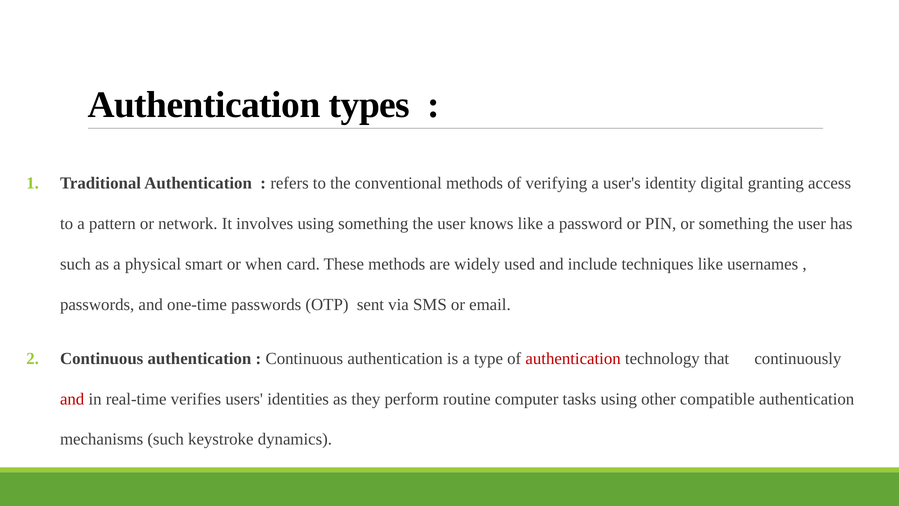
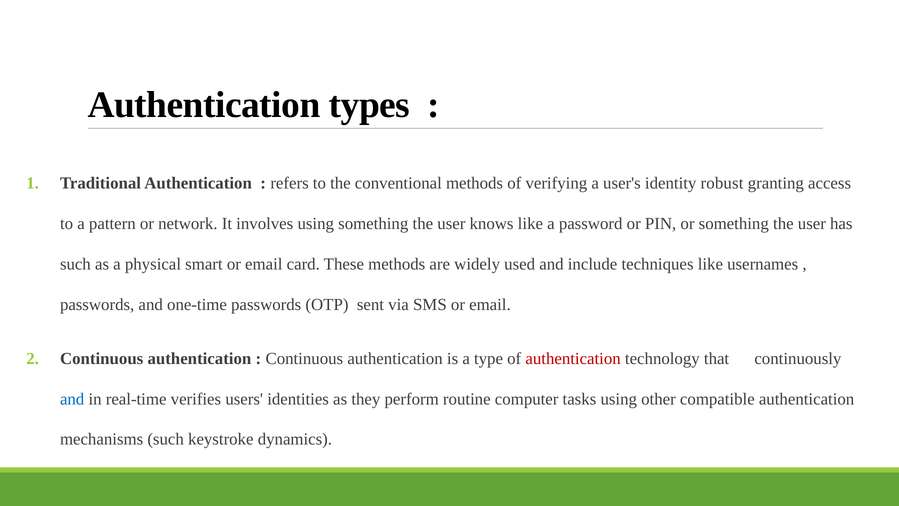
digital: digital -> robust (722, 183)
when: when -> email (264, 264)
and colour: red -> blue (72, 399)
